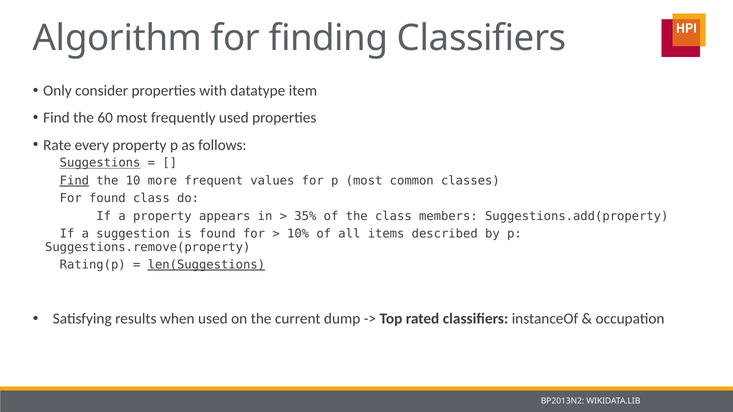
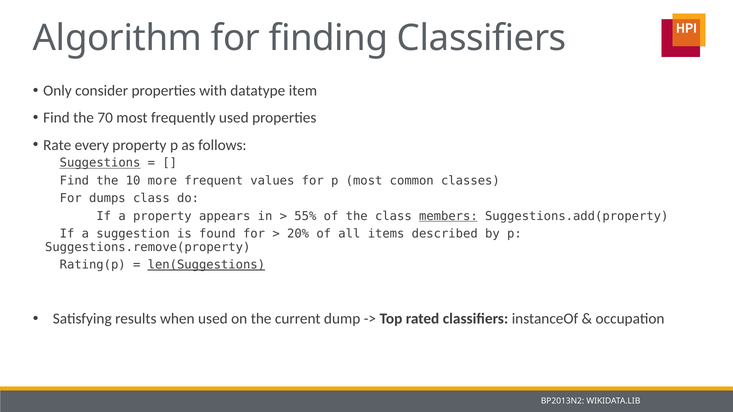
60: 60 -> 70 (105, 118)
Find underline: present -> none (74, 181)
For found: found -> dumps (107, 199)
35%: 35% -> 55% (305, 216)
members underline: none -> present (448, 216)
10%: 10% -> 20% (298, 234)
